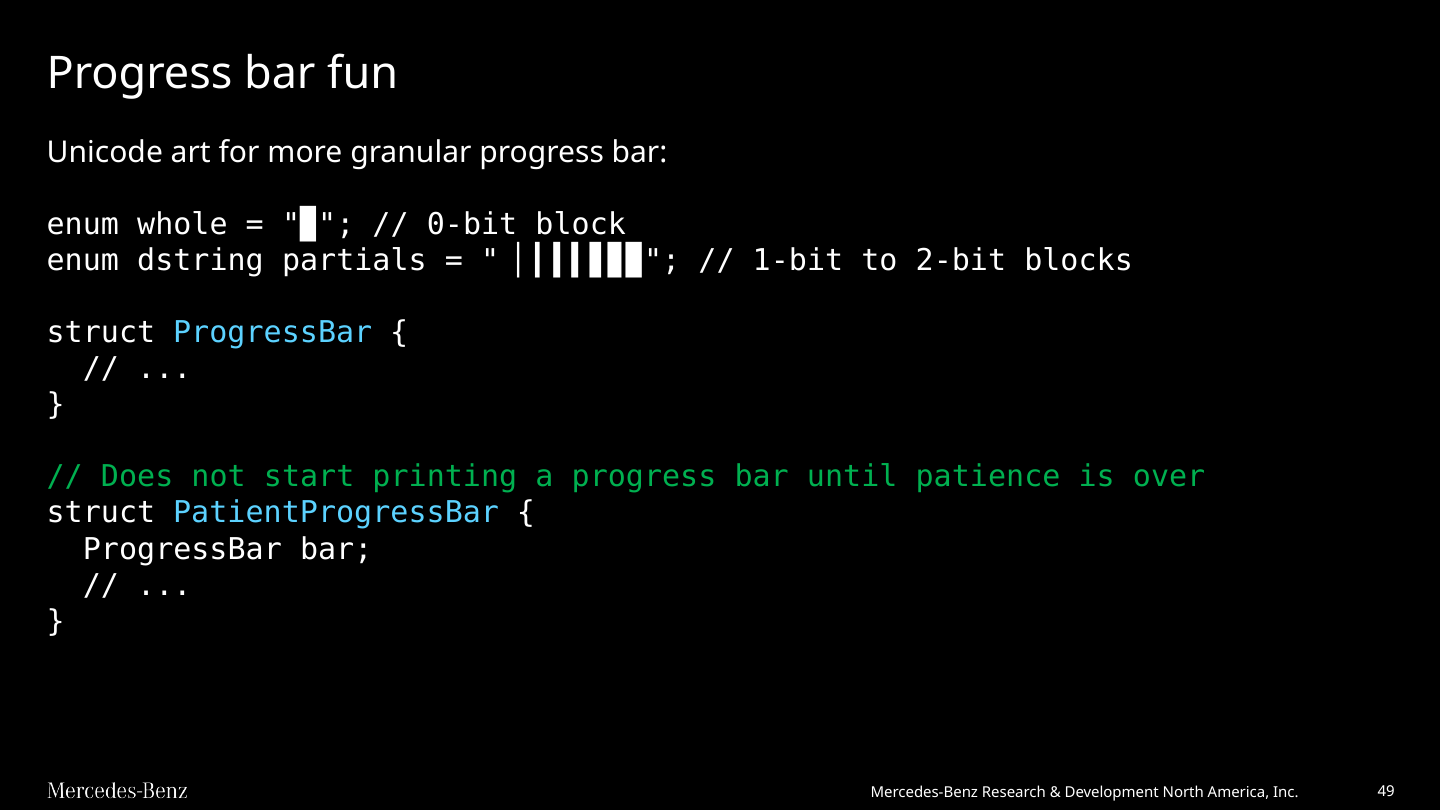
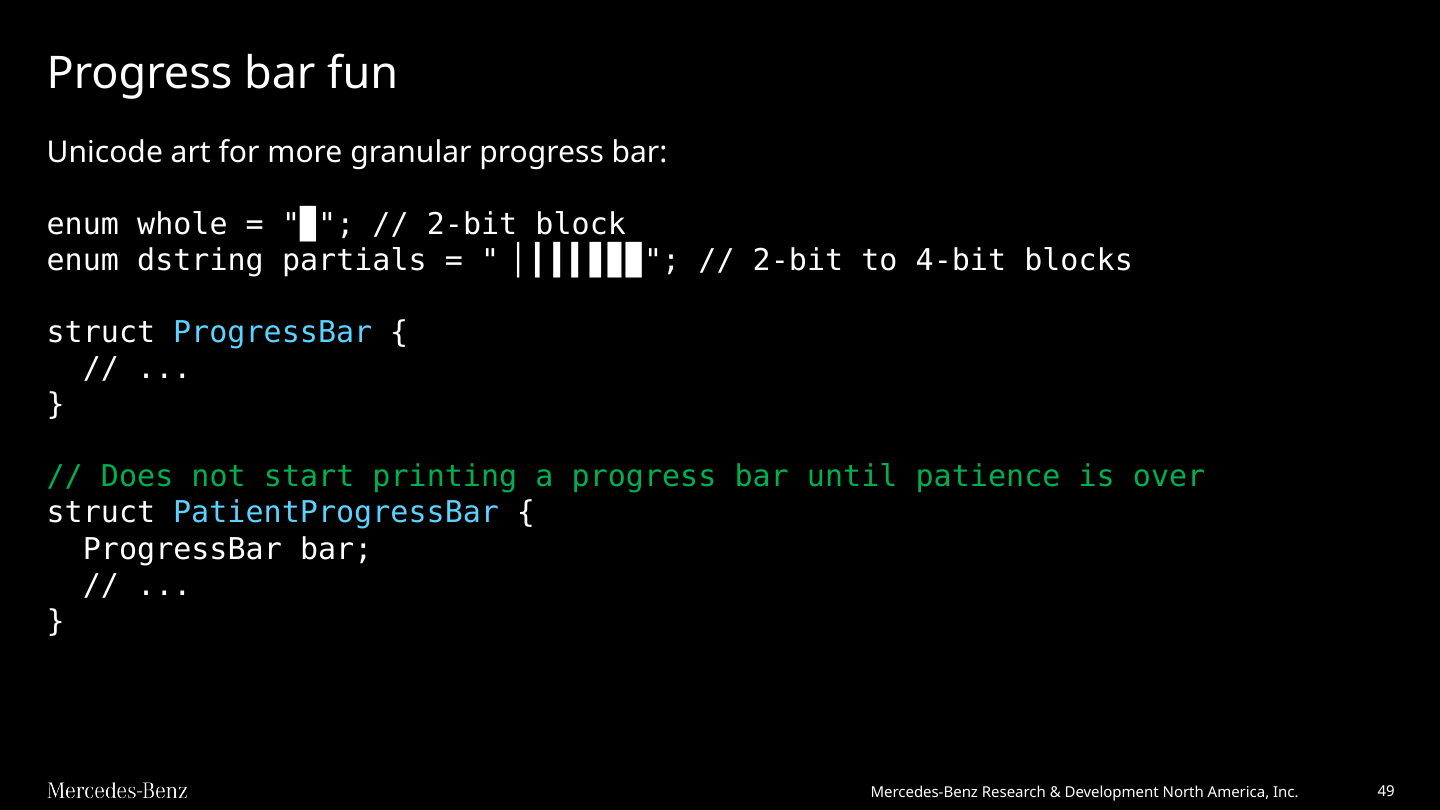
0-bit: 0-bit -> 2-bit (472, 225)
1-bit: 1-bit -> 2-bit (798, 261)
2-bit: 2-bit -> 4-bit (961, 261)
